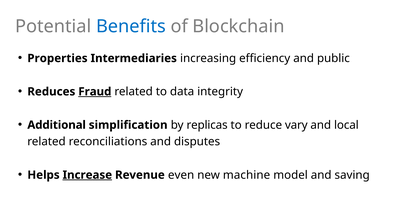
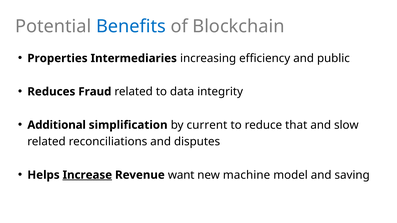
Fraud underline: present -> none (95, 92)
replicas: replicas -> current (207, 125)
vary: vary -> that (296, 125)
local: local -> slow (346, 125)
even: even -> want (181, 175)
